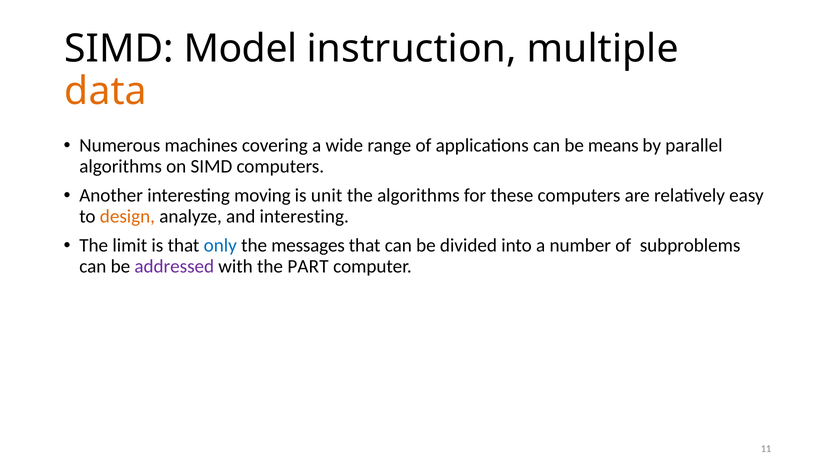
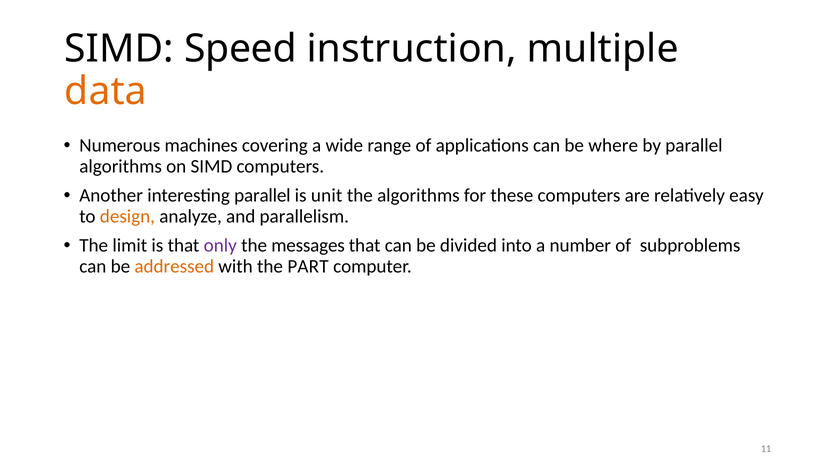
Model: Model -> Speed (240, 49)
means: means -> where (613, 145)
interesting moving: moving -> parallel (262, 195)
and interesting: interesting -> parallelism (304, 216)
only colour: blue -> purple (220, 245)
addressed colour: purple -> orange (174, 266)
